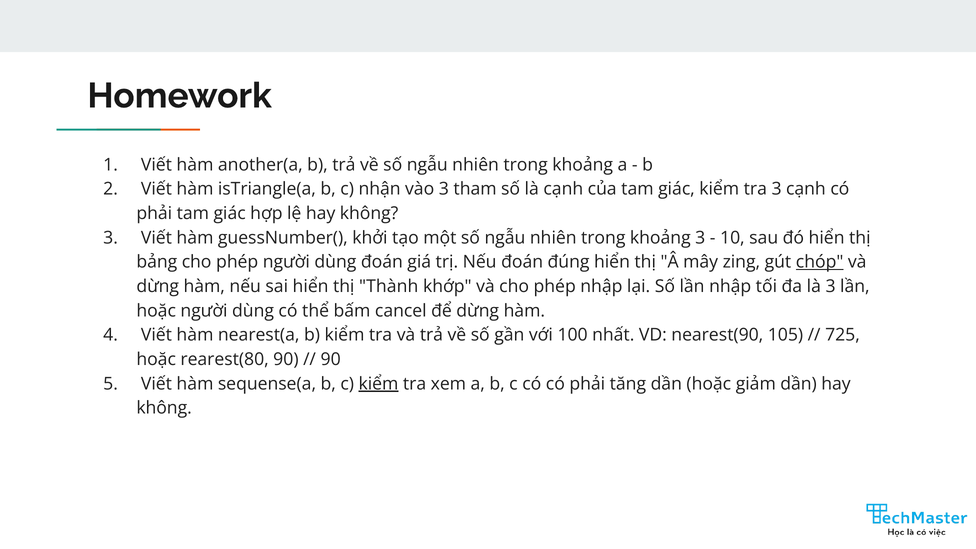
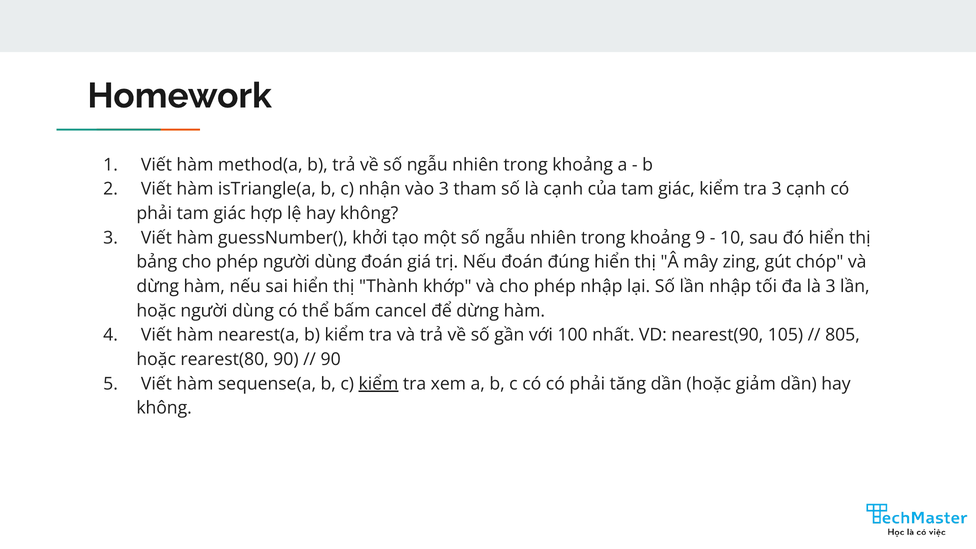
another(a: another(a -> method(a (260, 165)
khoảng 3: 3 -> 9 (700, 238)
chóp underline: present -> none (820, 262)
725: 725 -> 805 (842, 335)
